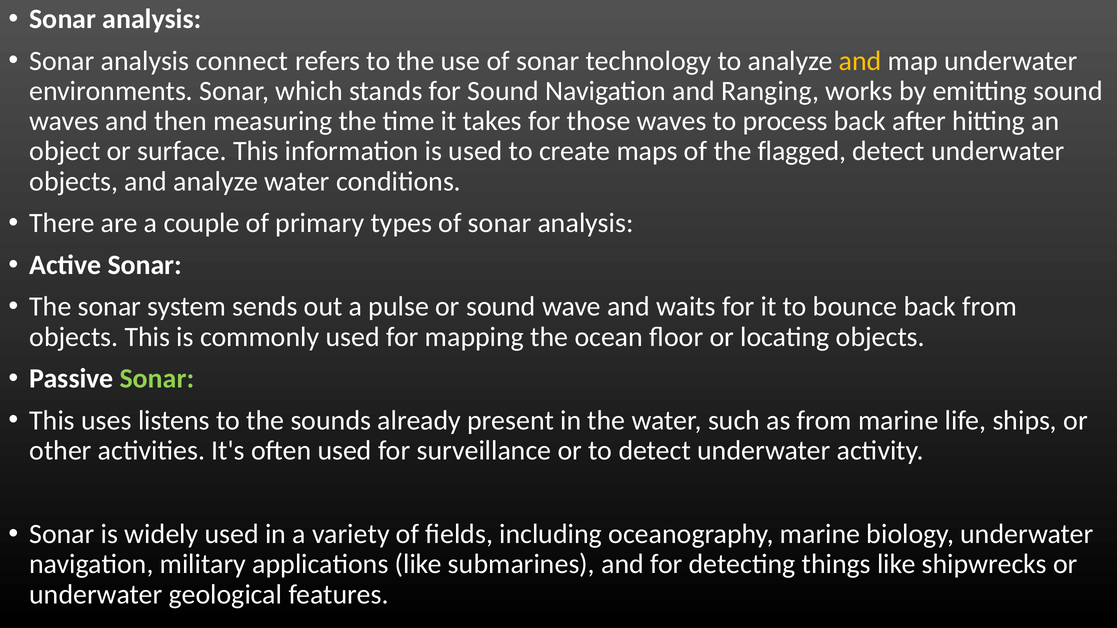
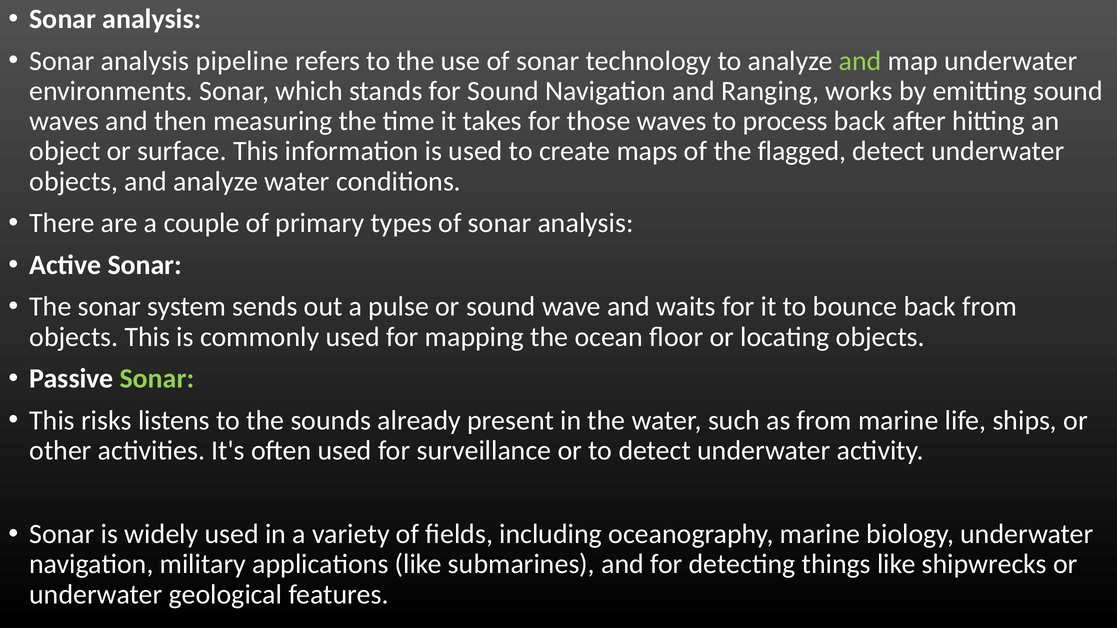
connect: connect -> pipeline (242, 61)
and colour: yellow -> light green (860, 61)
uses: uses -> risks (106, 421)
